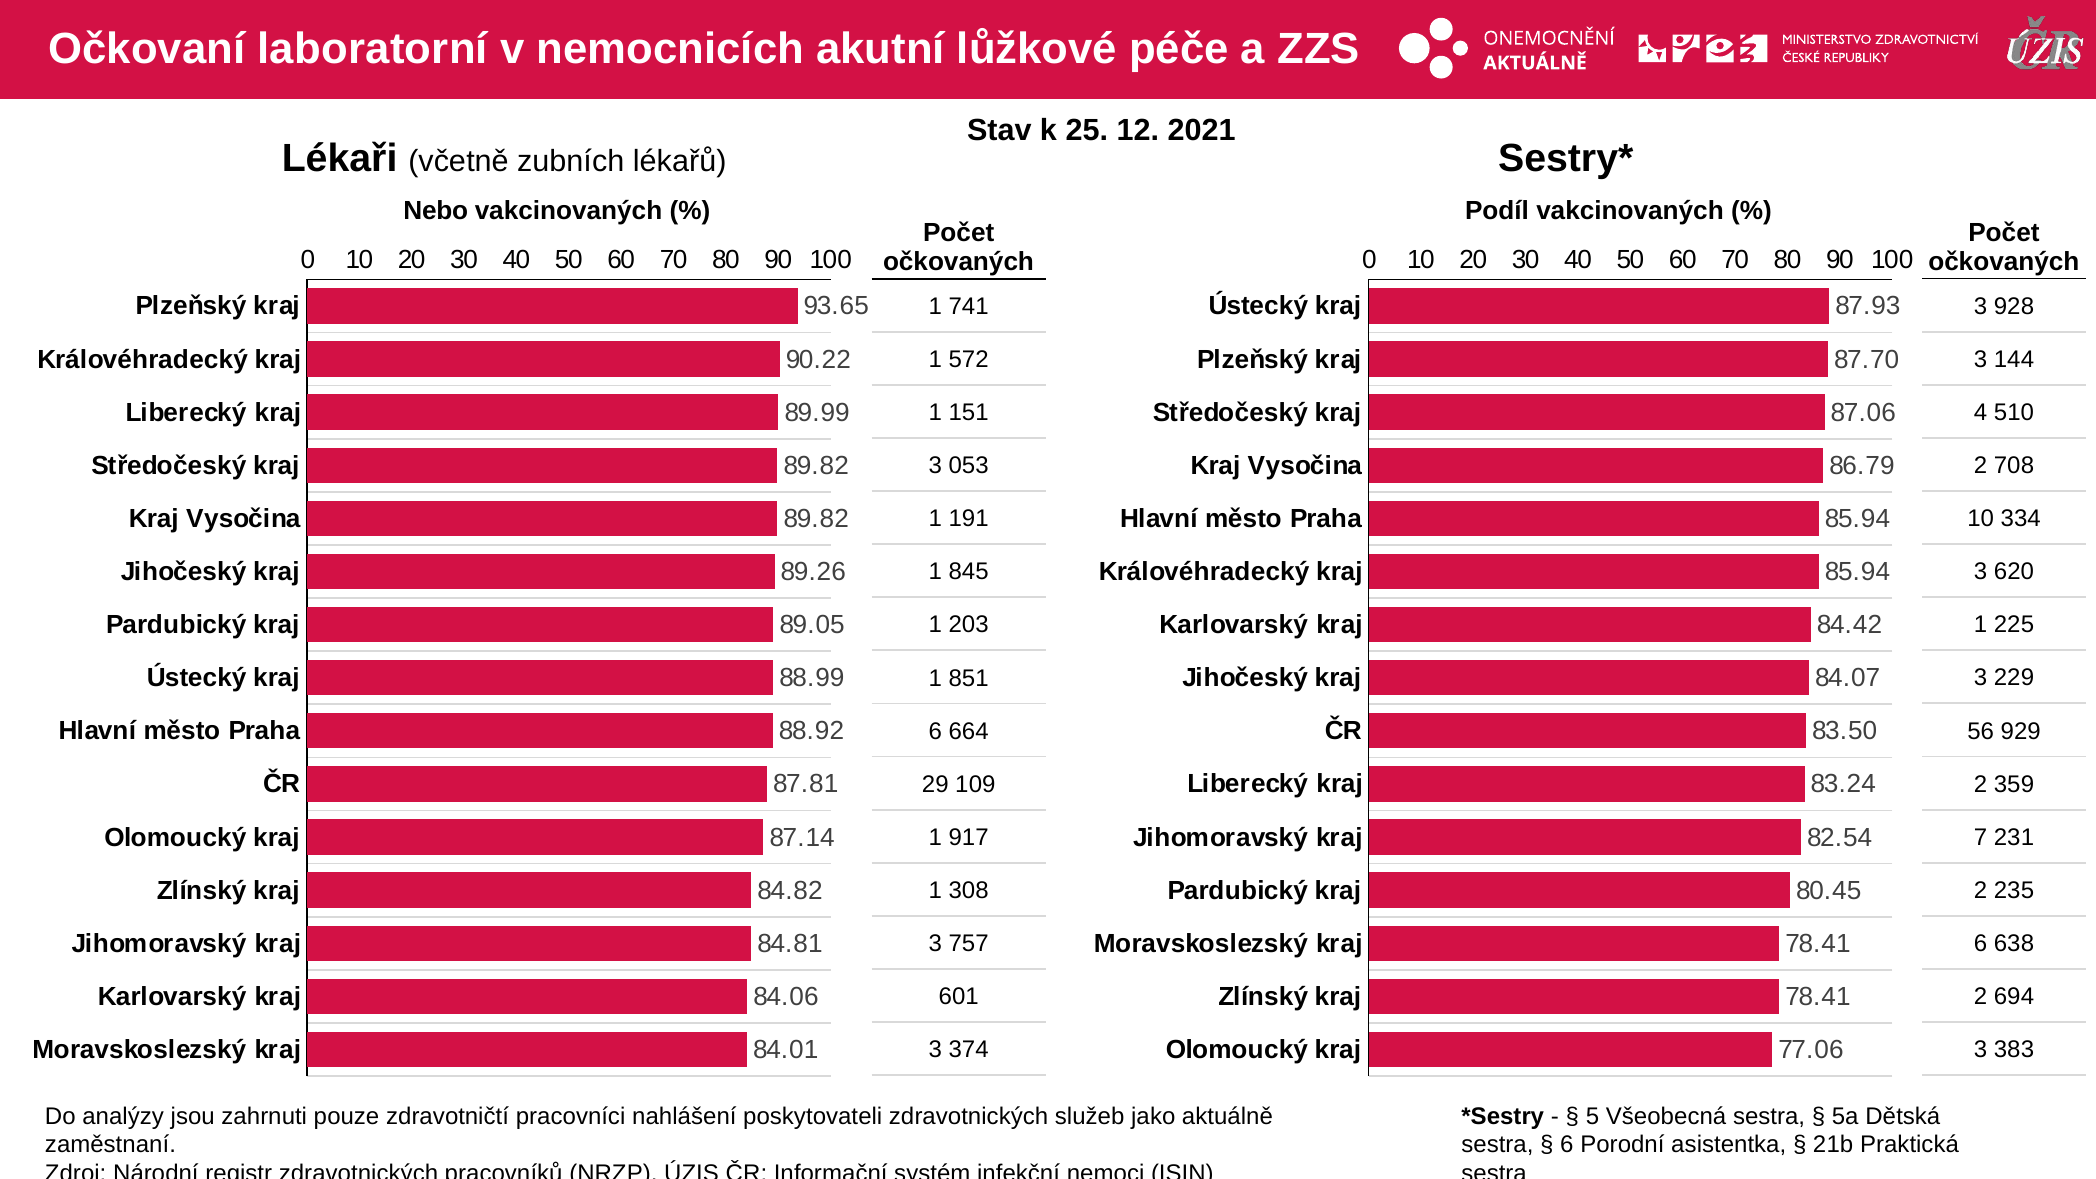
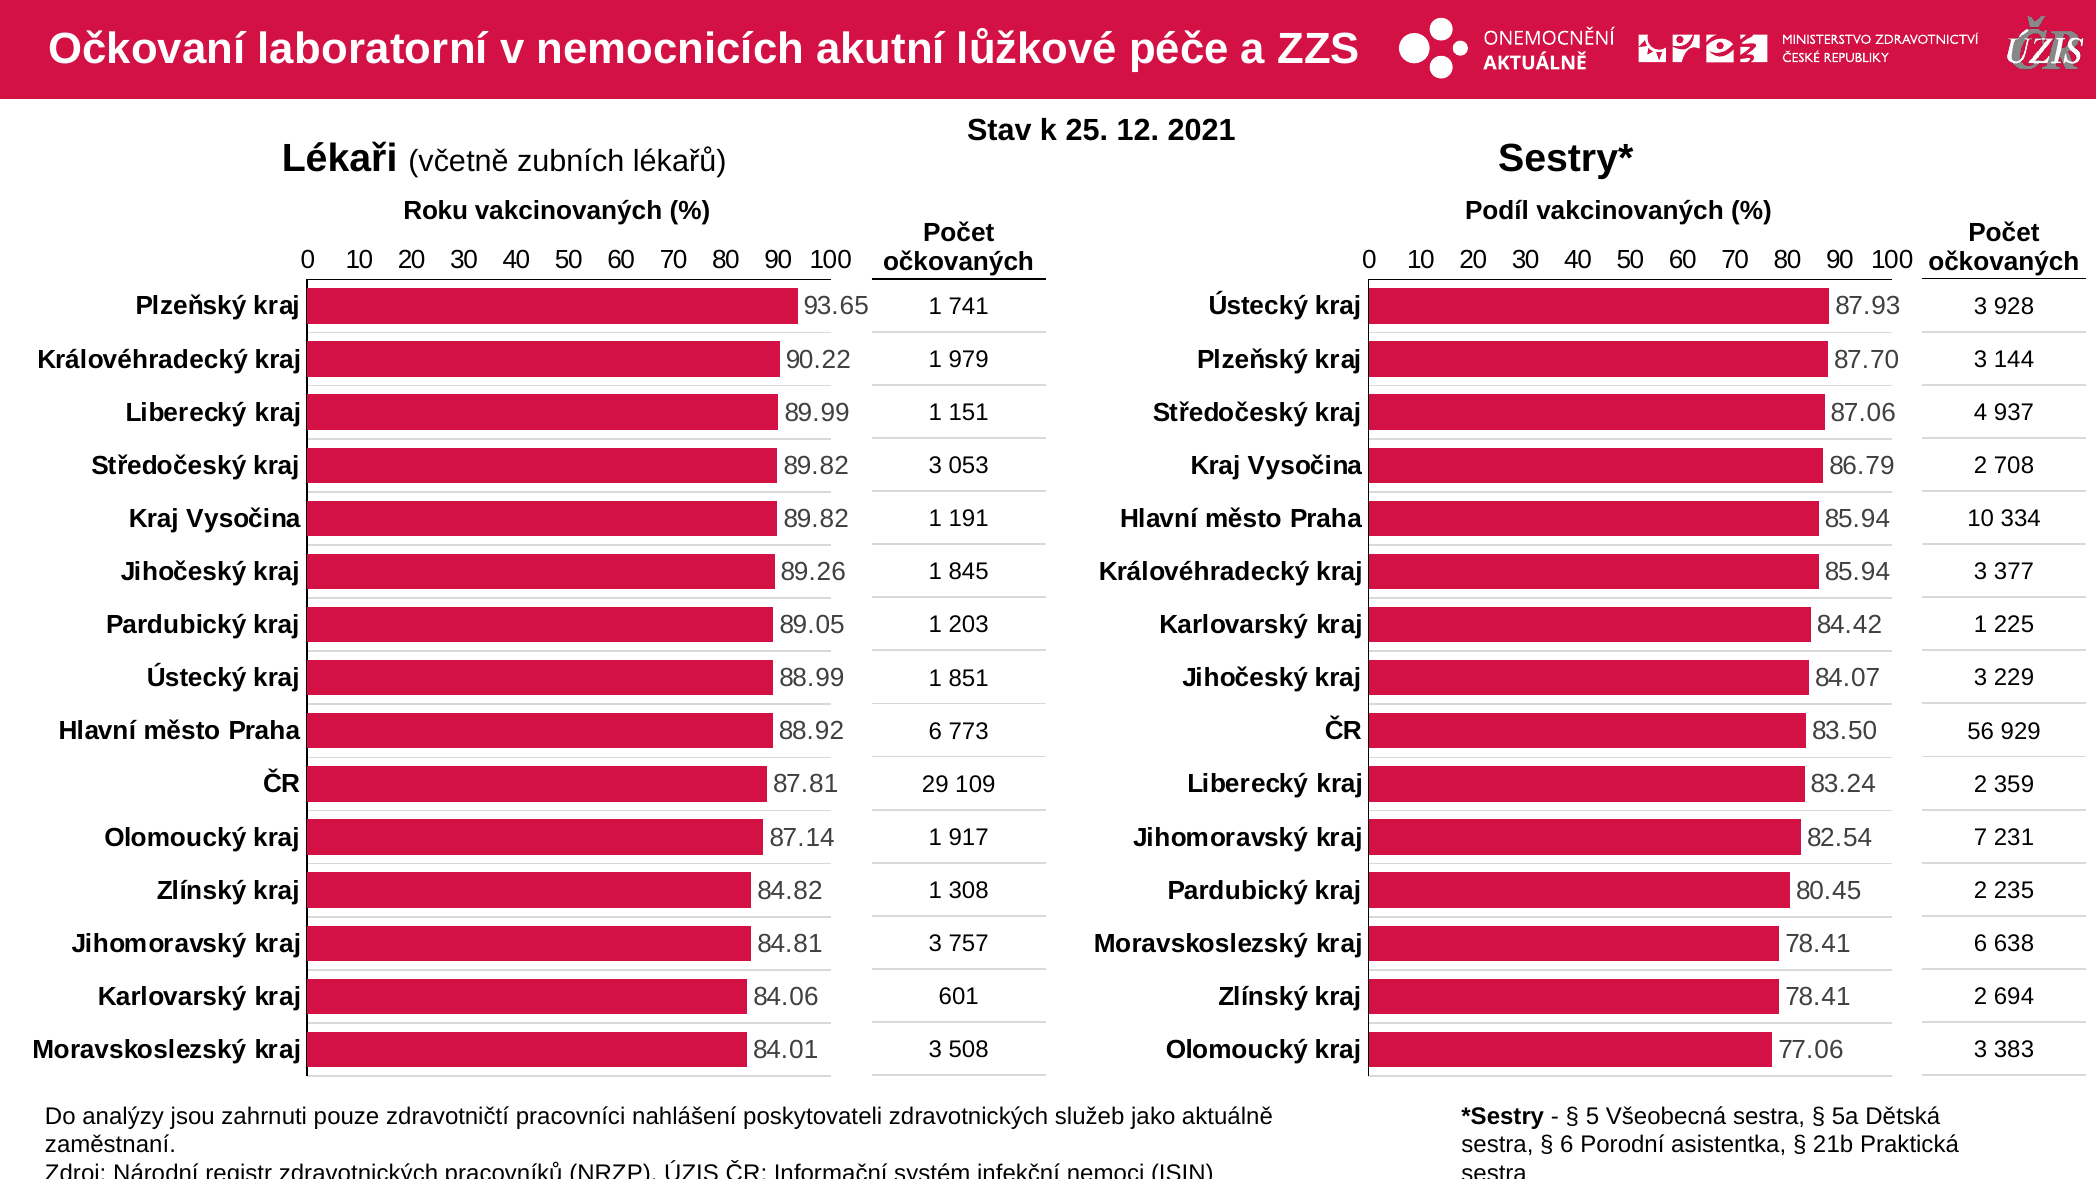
Nebo: Nebo -> Roku (436, 211)
572: 572 -> 979 (969, 360)
510: 510 -> 937 (2014, 413)
620: 620 -> 377 (2014, 572)
664: 664 -> 773 (969, 731)
374: 374 -> 508 (969, 1050)
